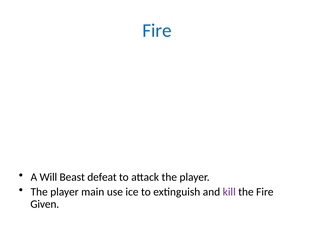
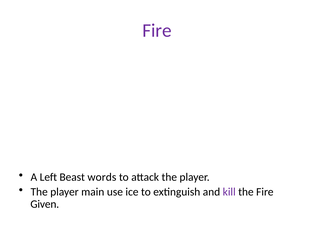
Fire colour: blue -> purple (157, 30)
Will: Will -> Left (48, 177)
defeat: defeat -> words (102, 177)
